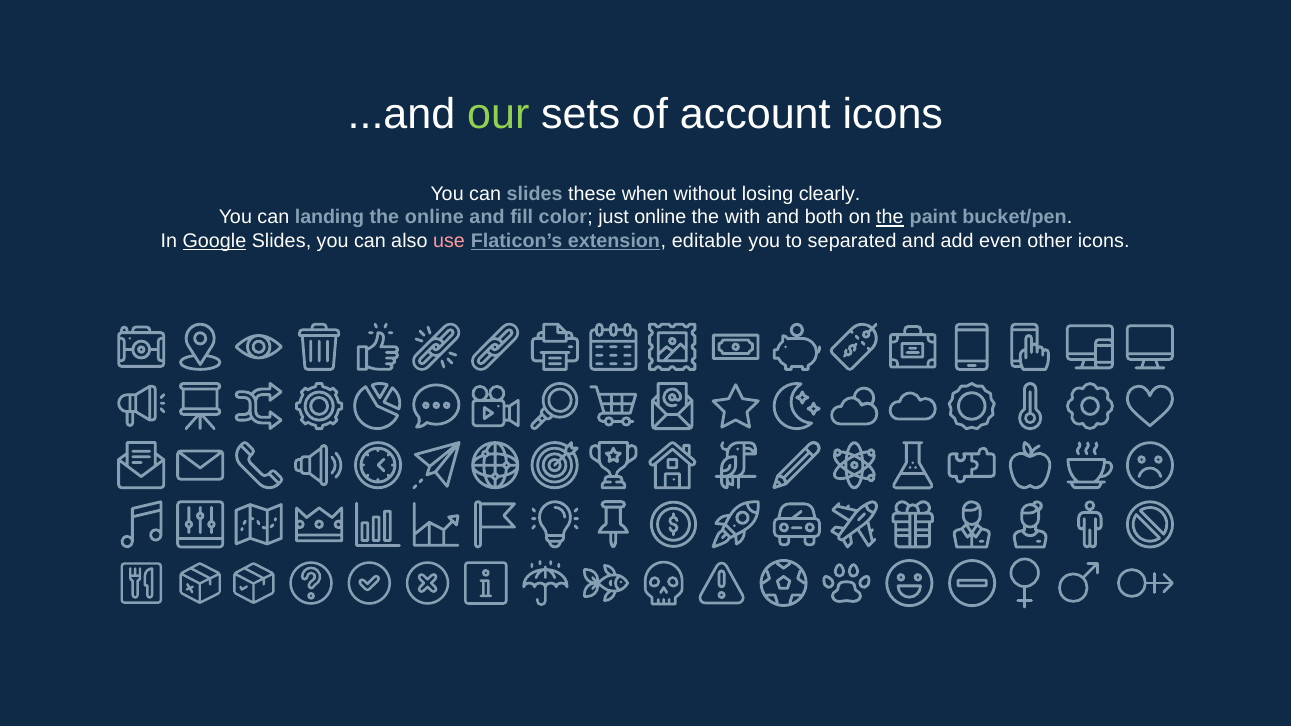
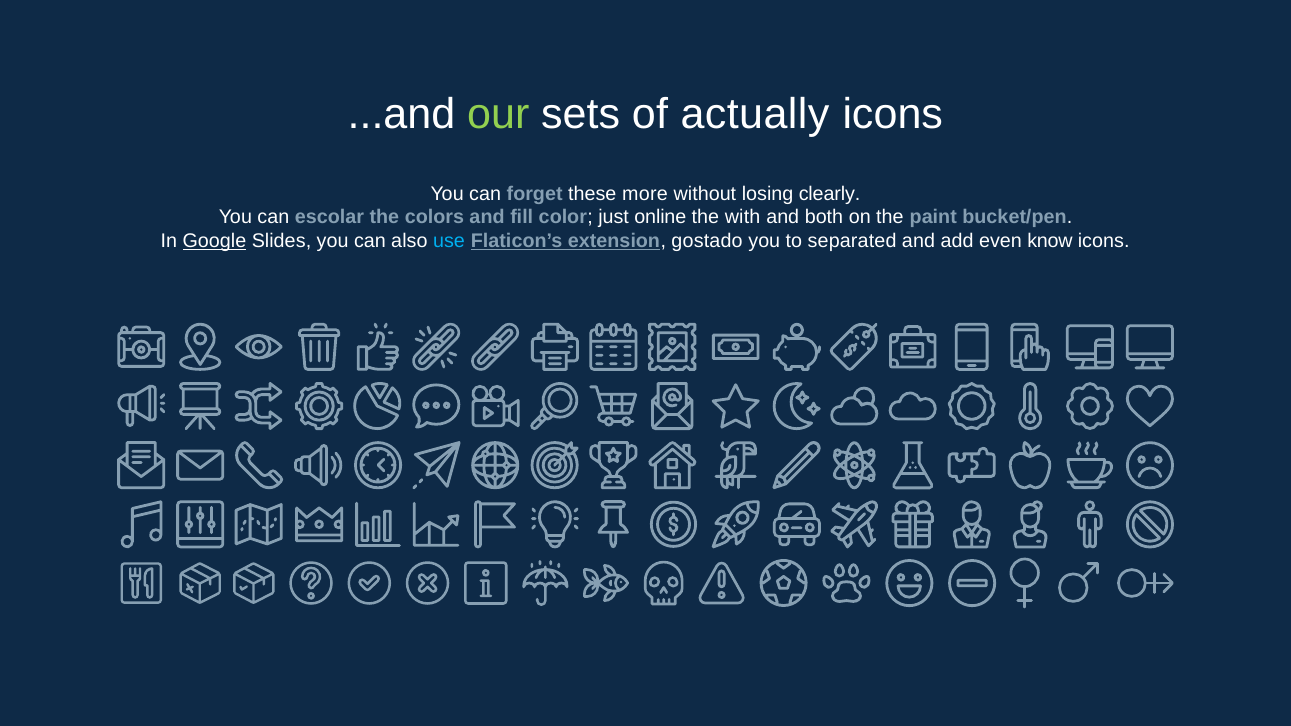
account: account -> actually (755, 114)
can slides: slides -> forget (535, 194)
when: when -> more (645, 194)
landing: landing -> escolar (329, 218)
the online: online -> colors (434, 218)
the underline: present -> none (890, 218)
use colour: pink -> light blue (449, 241)
editable: editable -> gostado (707, 241)
other: other -> know (1050, 241)
